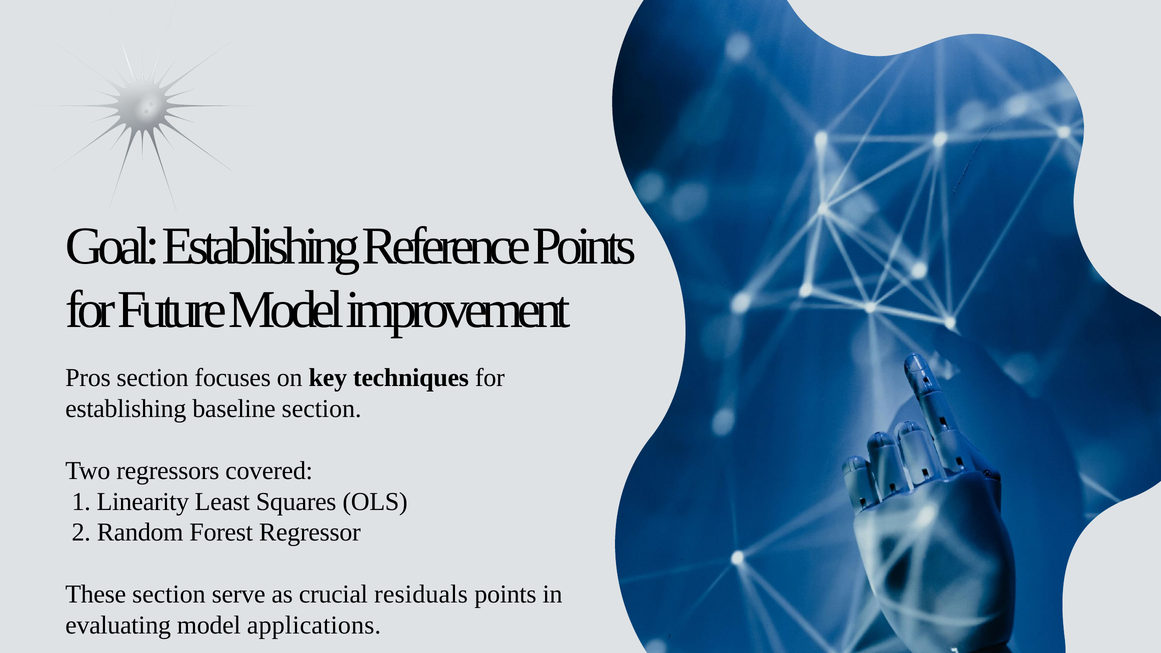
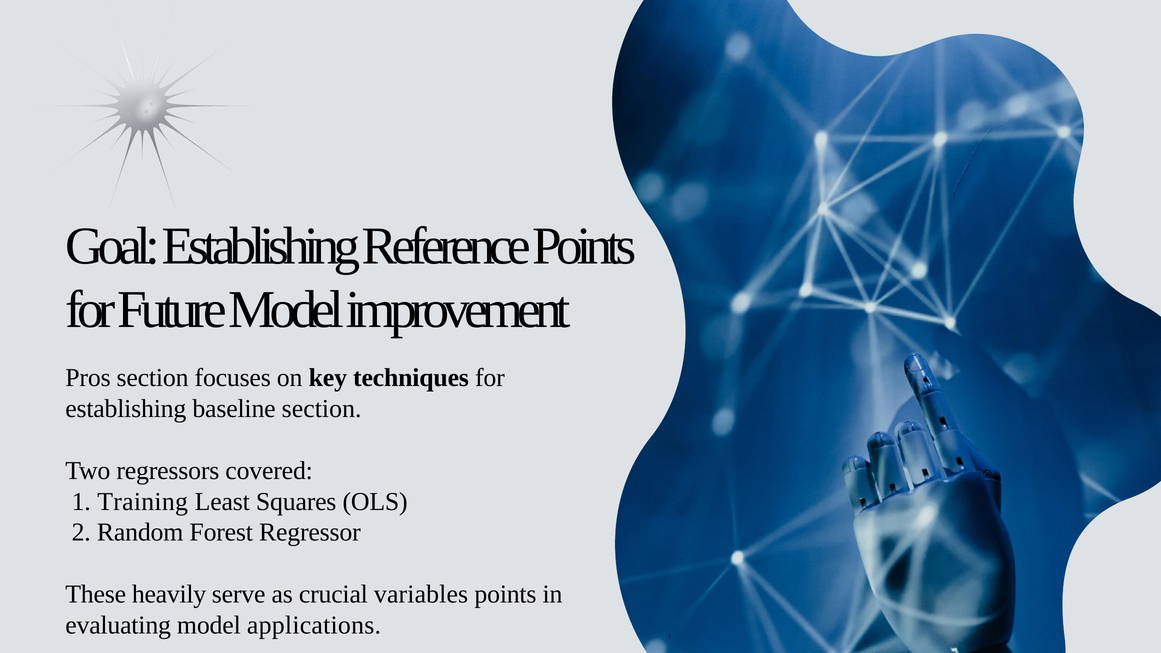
Linearity: Linearity -> Training (143, 502)
These section: section -> heavily (169, 594)
residuals: residuals -> variables (421, 594)
